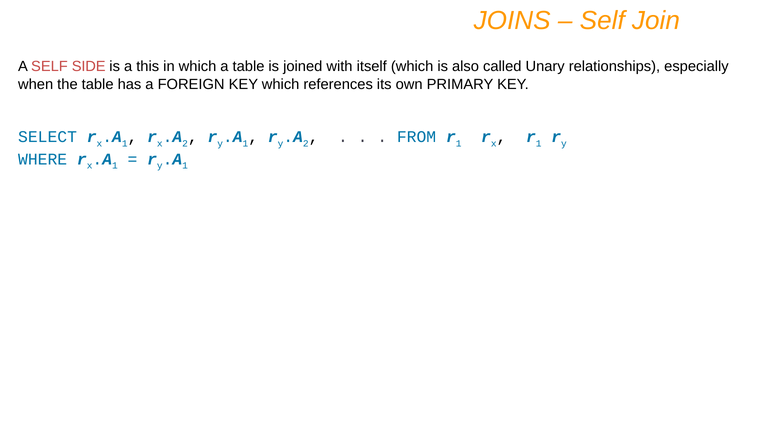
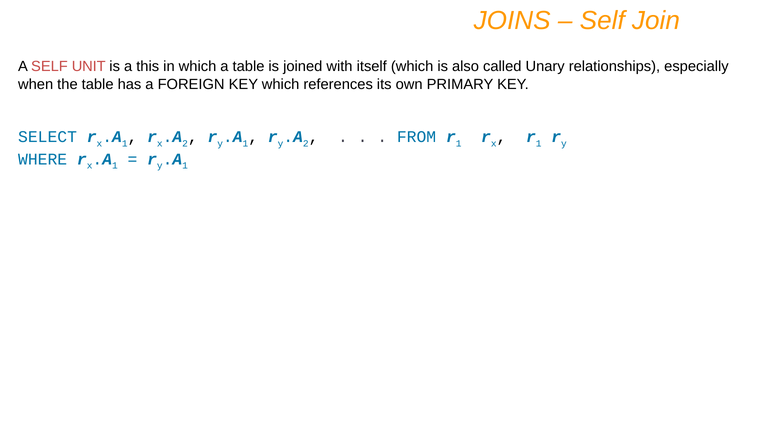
SIDE: SIDE -> UNIT (89, 67)
